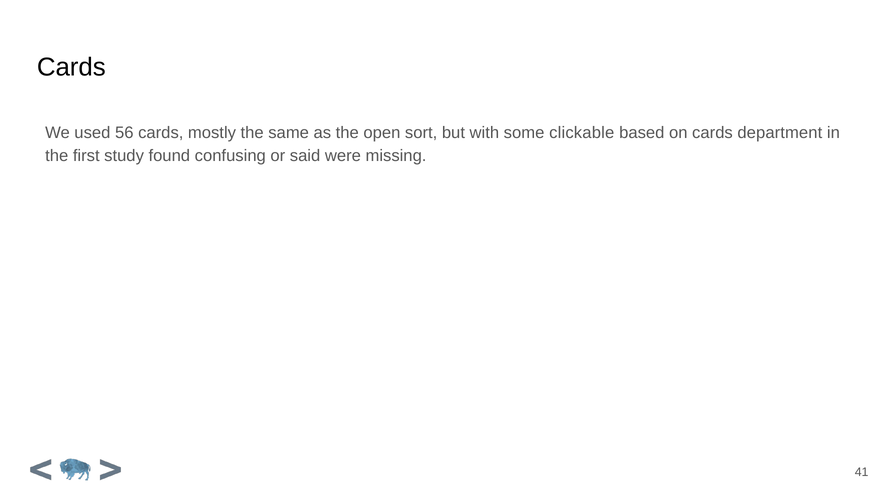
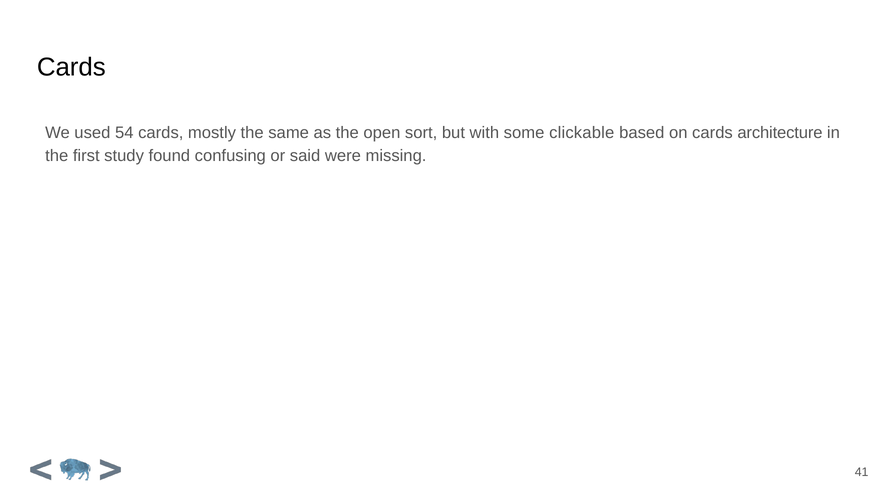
56: 56 -> 54 (124, 133)
department: department -> architecture (780, 133)
